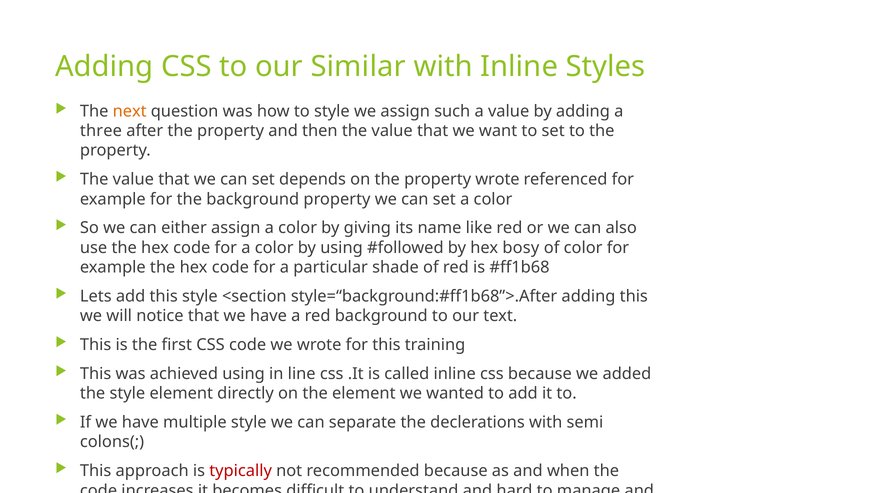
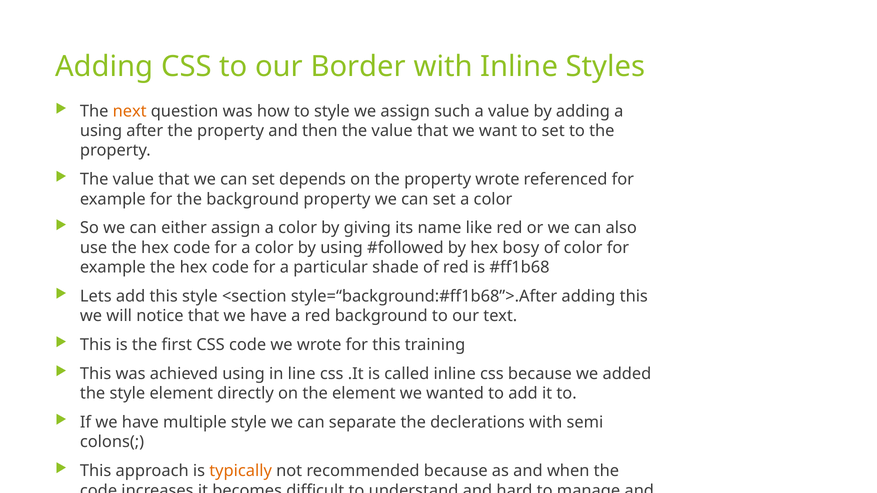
Similar: Similar -> Border (358, 67)
three: three -> using (101, 131)
typically colour: red -> orange (241, 471)
